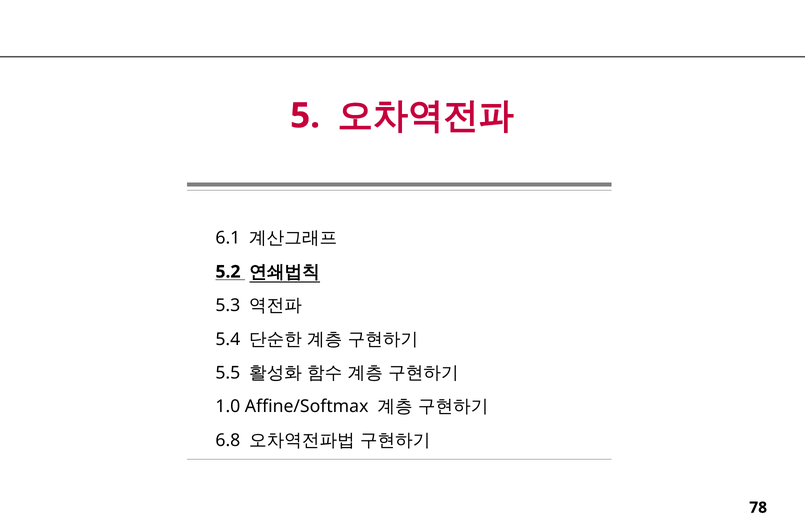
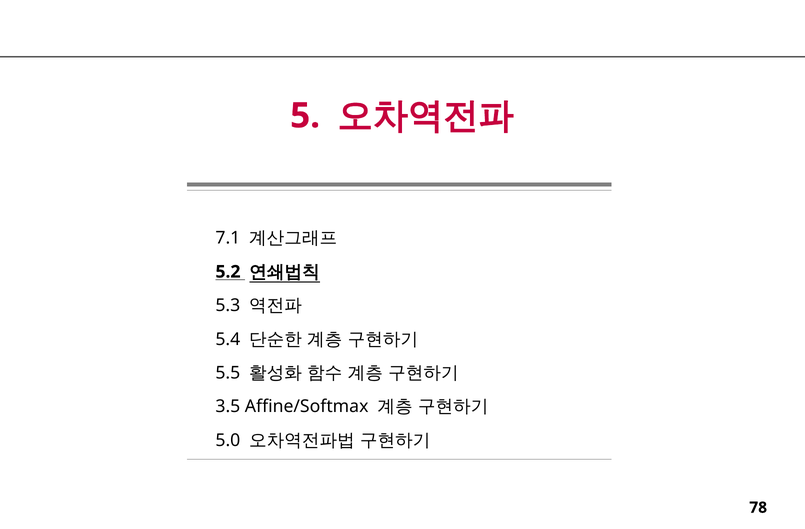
6.1: 6.1 -> 7.1 (228, 238)
1.0: 1.0 -> 3.5 (228, 406)
6.8: 6.8 -> 5.0 (228, 440)
